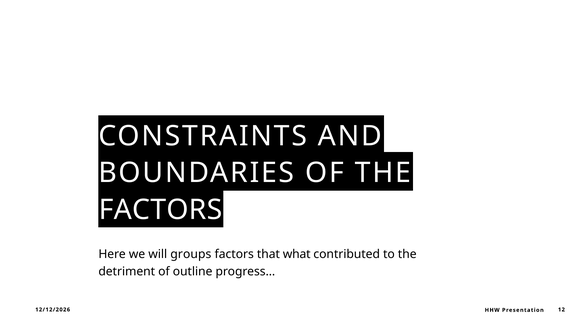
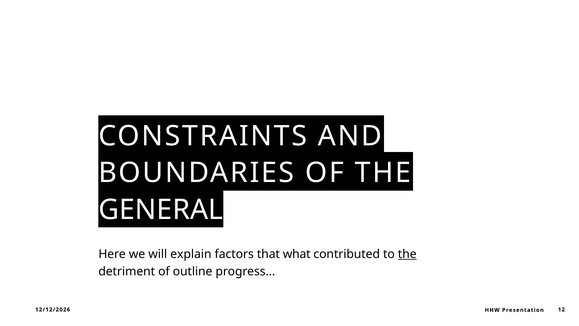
FACTORS: FACTORS -> GENERAL (161, 210)
groups: groups -> explain (191, 254)
the underline: none -> present (407, 254)
